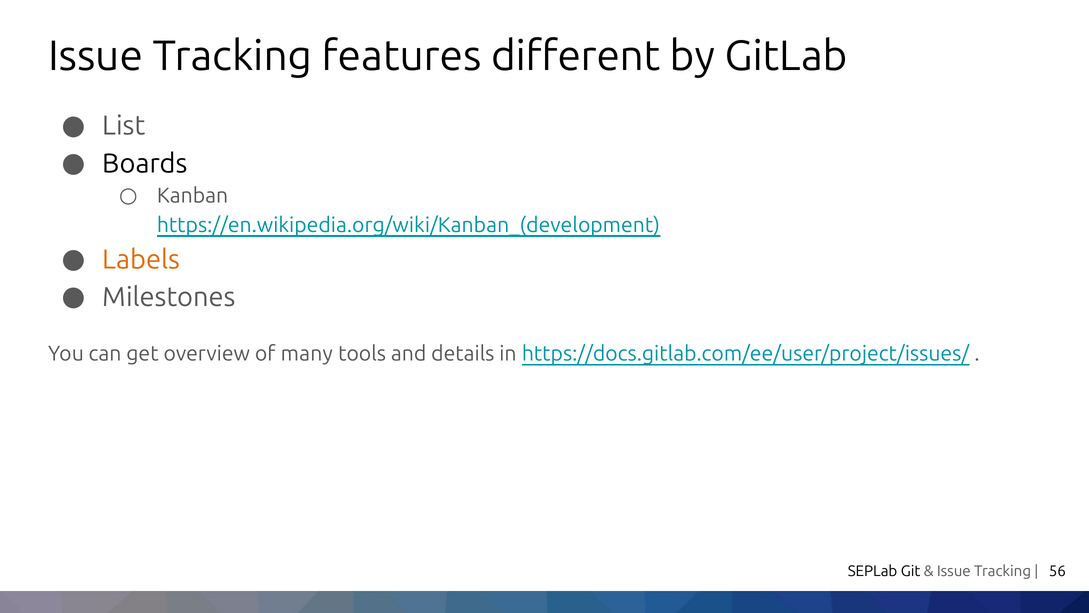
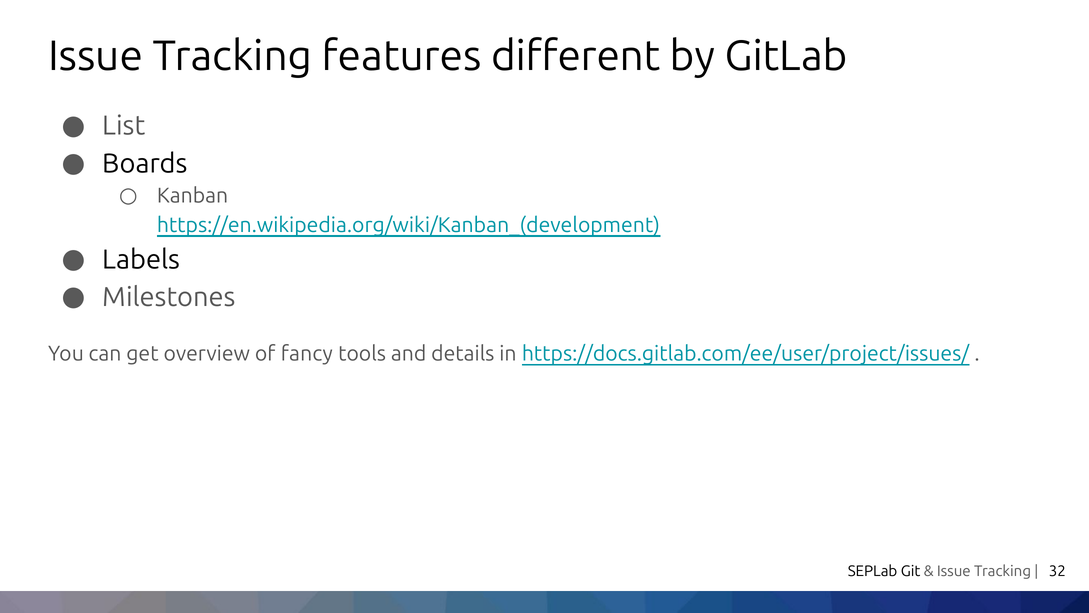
Labels colour: orange -> black (141, 259)
many: many -> fancy (307, 354)
56: 56 -> 32 (1057, 571)
